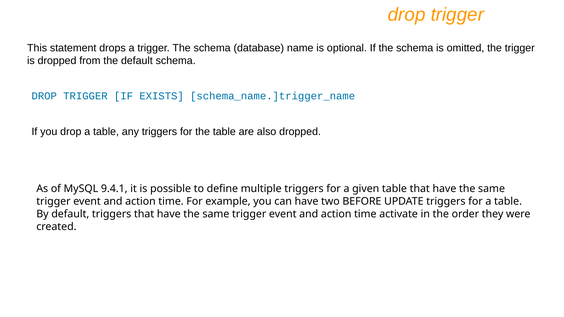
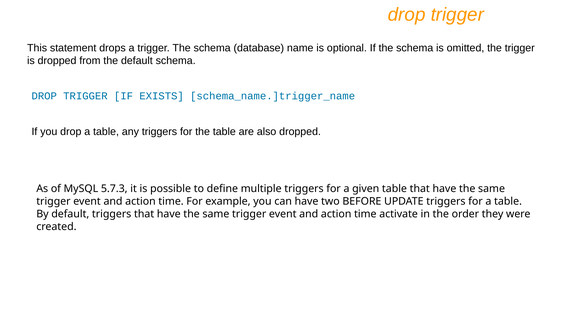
9.4.1: 9.4.1 -> 5.7.3 (114, 189)
